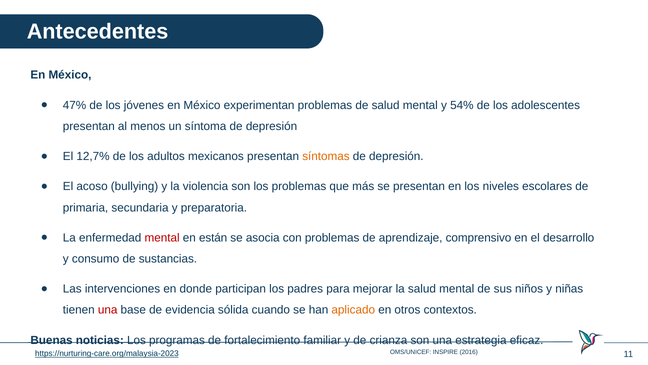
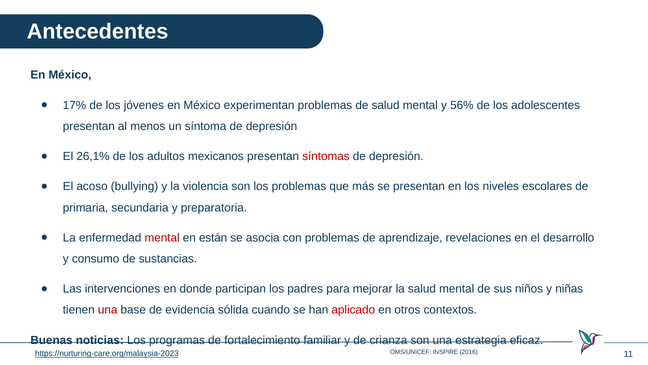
47%: 47% -> 17% (75, 105)
54%: 54% -> 56% (462, 105)
12,7%: 12,7% -> 26,1% (93, 156)
síntomas colour: orange -> red (326, 156)
comprensivo: comprensivo -> revelaciones (478, 237)
aplicado colour: orange -> red (353, 310)
